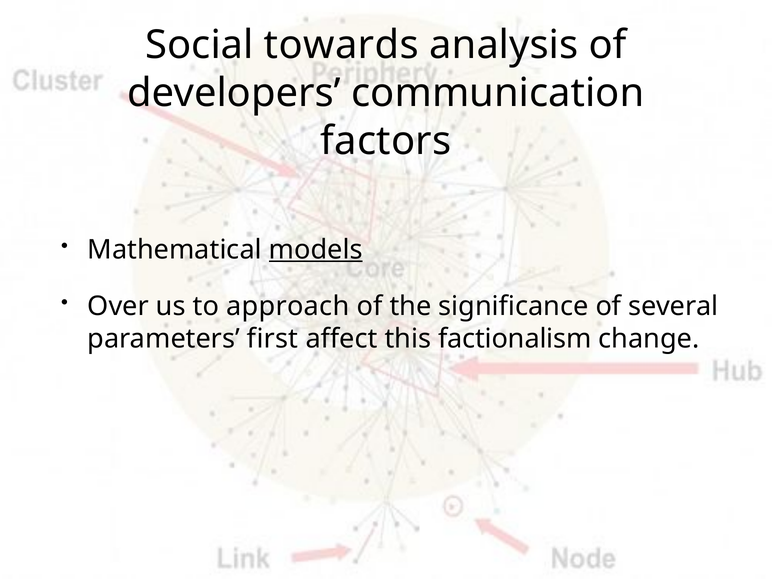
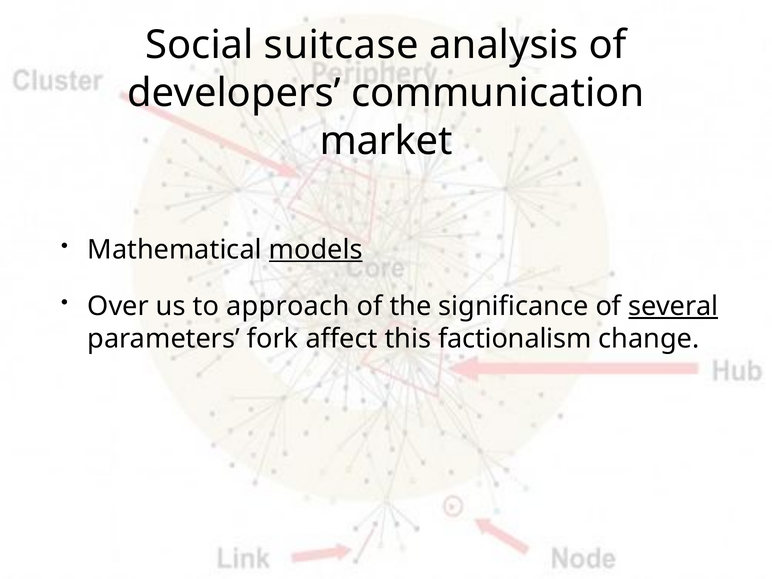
towards: towards -> suitcase (341, 45)
factors: factors -> market (386, 141)
several underline: none -> present (673, 306)
first: first -> fork (273, 339)
